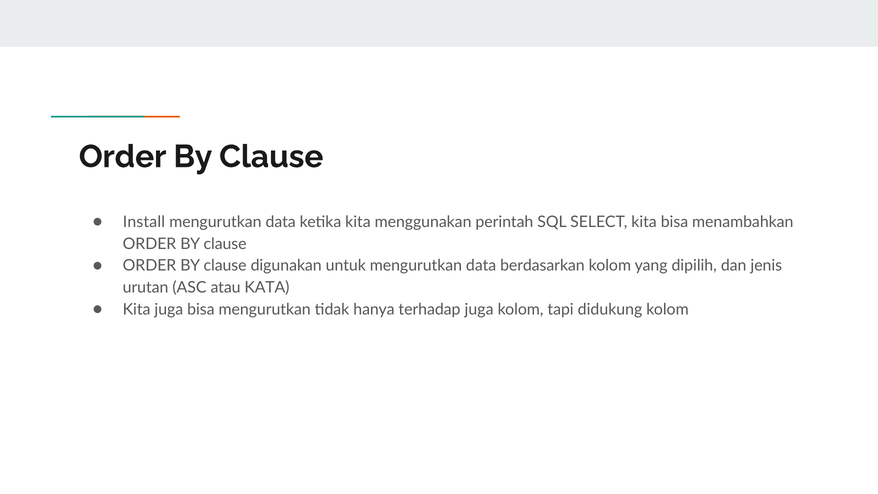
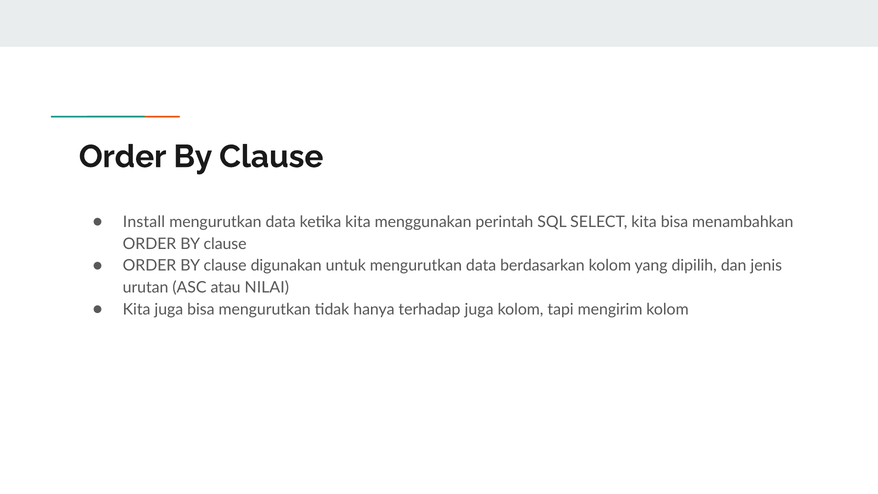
KATA: KATA -> NILAI (267, 288)
didukung: didukung -> mengirim (610, 309)
